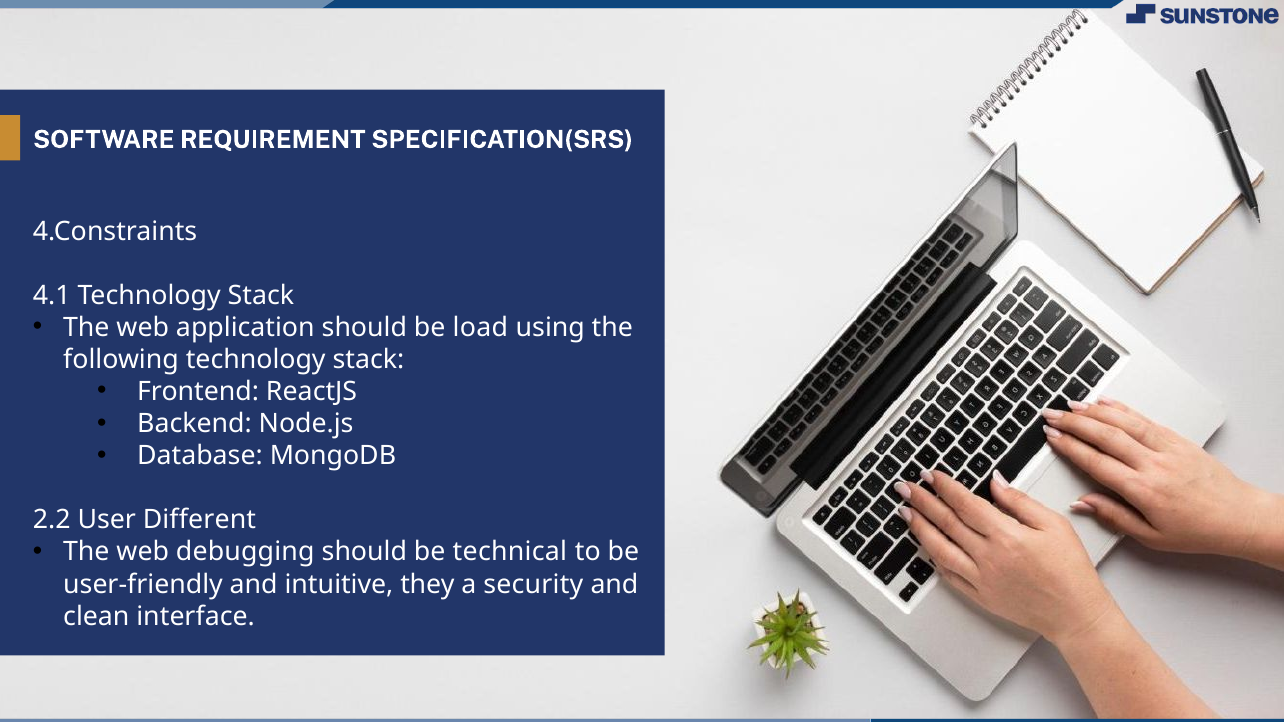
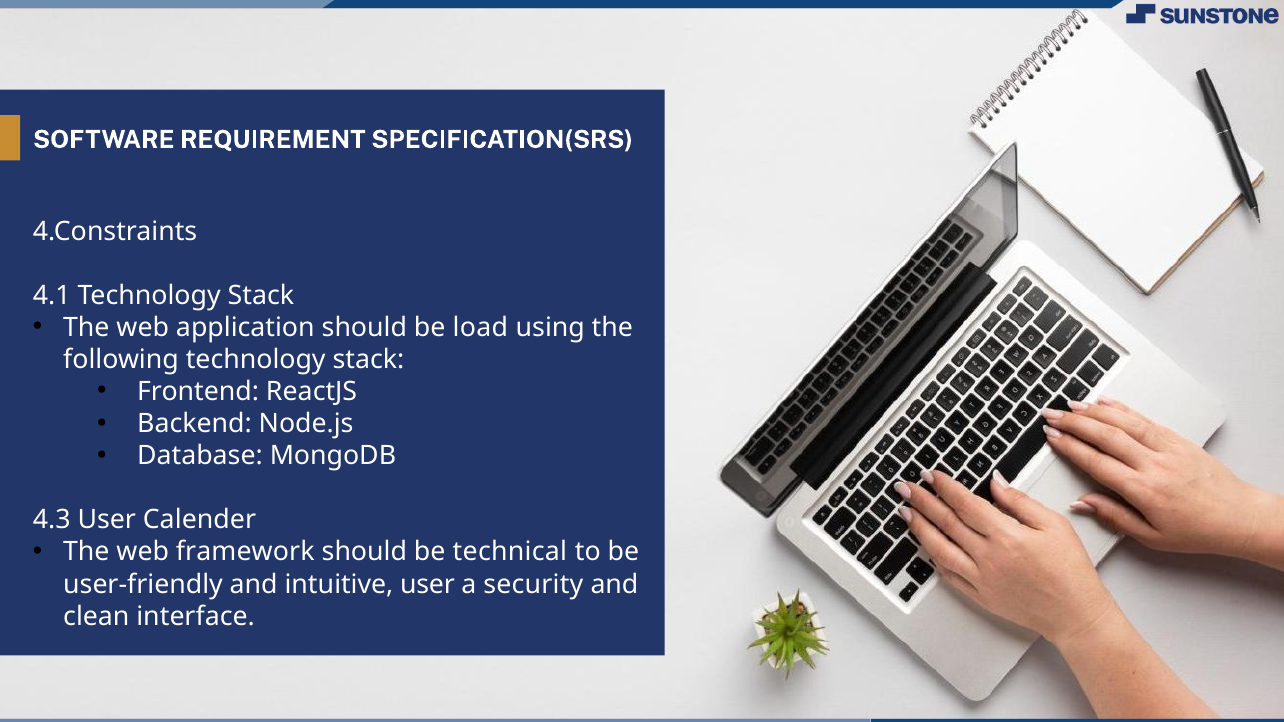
2.2: 2.2 -> 4.3 (52, 520)
Different: Different -> Calender (199, 520)
debugging: debugging -> framework (245, 552)
intuitive they: they -> user (427, 584)
